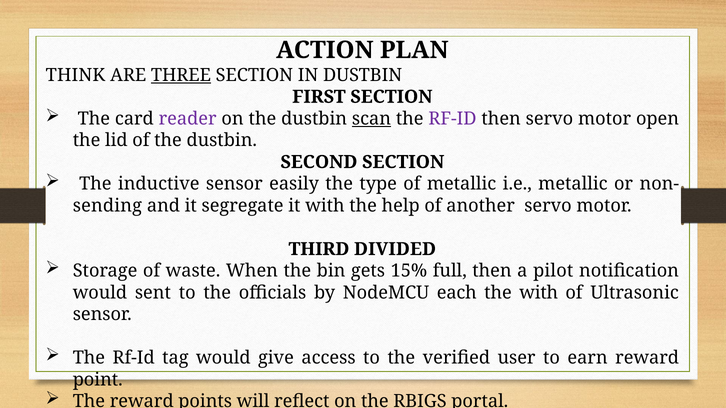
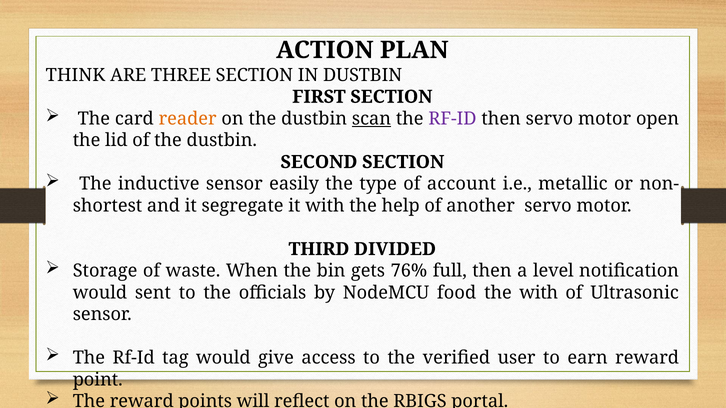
THREE underline: present -> none (181, 75)
reader colour: purple -> orange (188, 119)
of metallic: metallic -> account (462, 184)
sending: sending -> shortest (107, 206)
15%: 15% -> 76% (409, 271)
pilot: pilot -> level (553, 271)
each: each -> food (457, 293)
